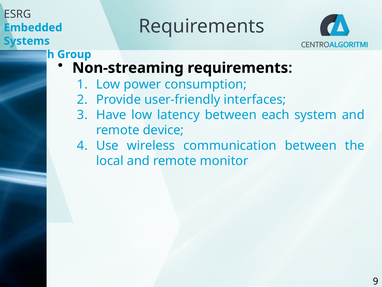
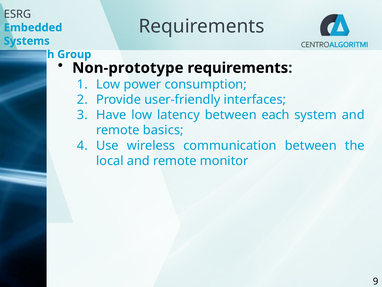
Non-streaming: Non-streaming -> Non-prototype (128, 68)
device: device -> basics (163, 130)
